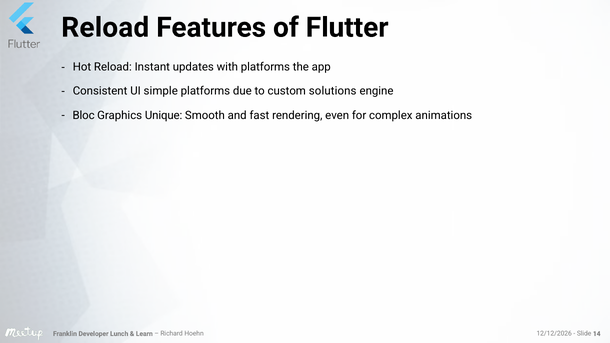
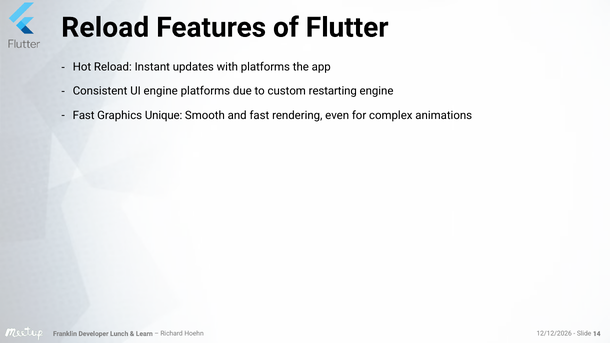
UI simple: simple -> engine (161, 91)
solutions: solutions -> restarting (333, 91)
Bloc: Bloc -> Fast (84, 115)
